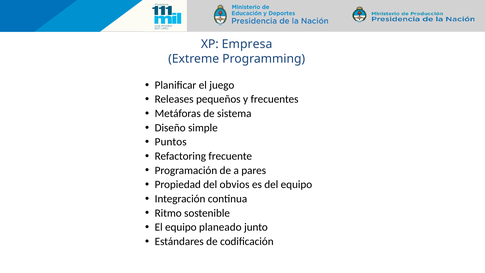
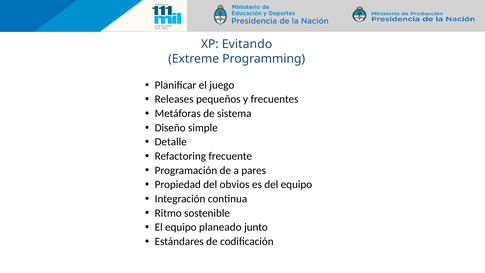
Empresa: Empresa -> Evitando (247, 44)
Puntos: Puntos -> Detalle (171, 142)
